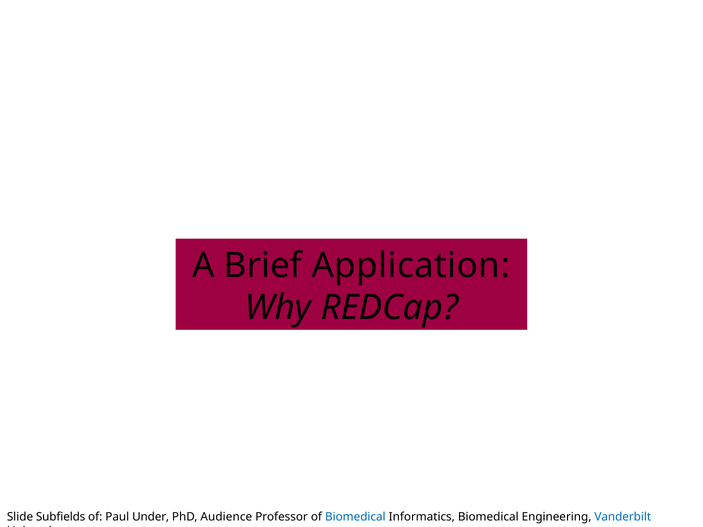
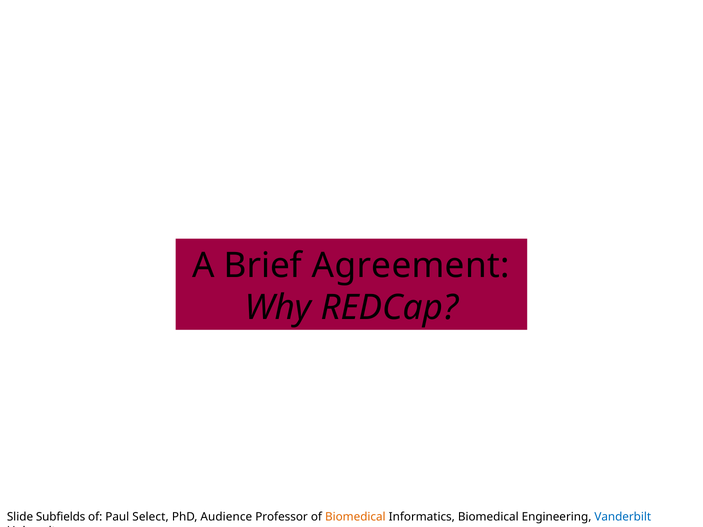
Application: Application -> Agreement (411, 266)
Under: Under -> Select (151, 517)
Biomedical colour: blue -> orange (355, 517)
